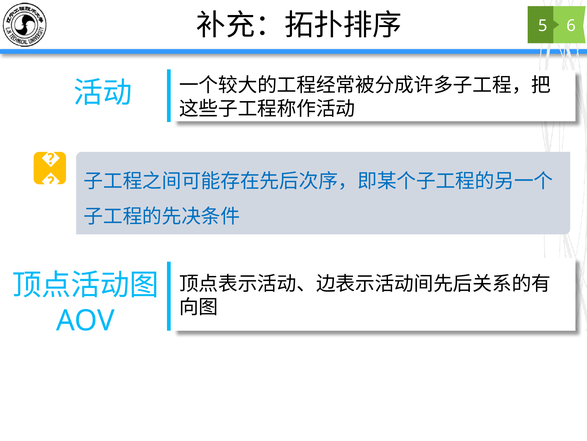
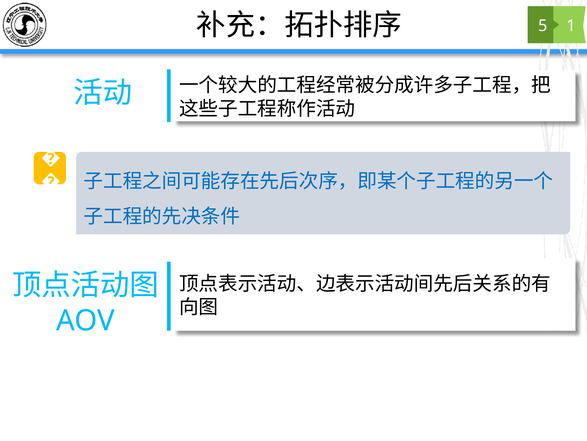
6: 6 -> 1 (571, 26)
